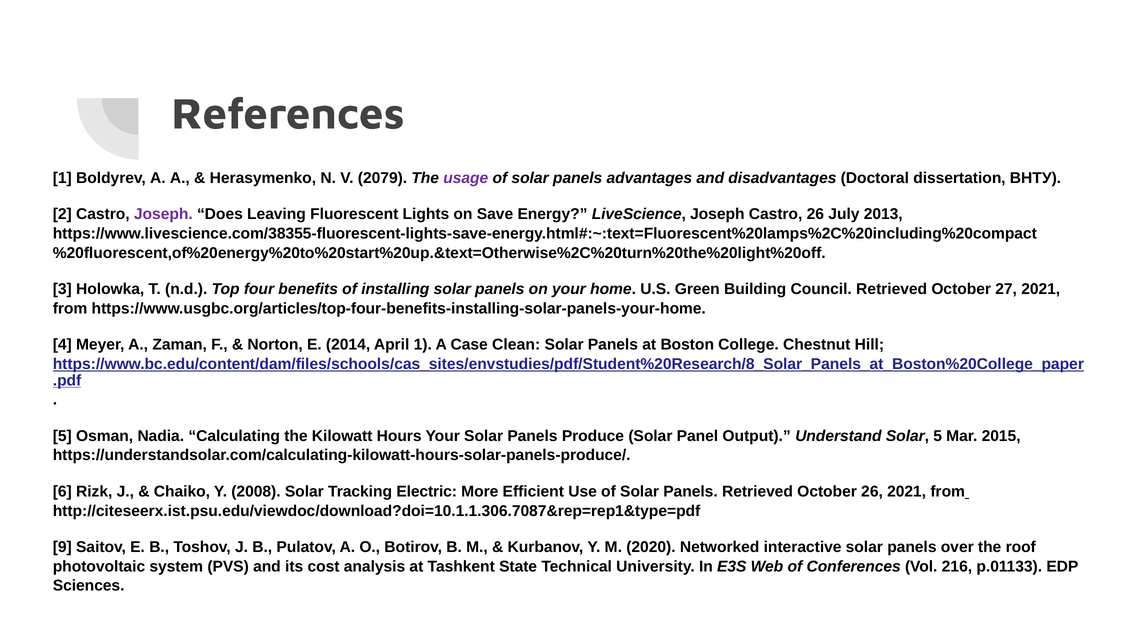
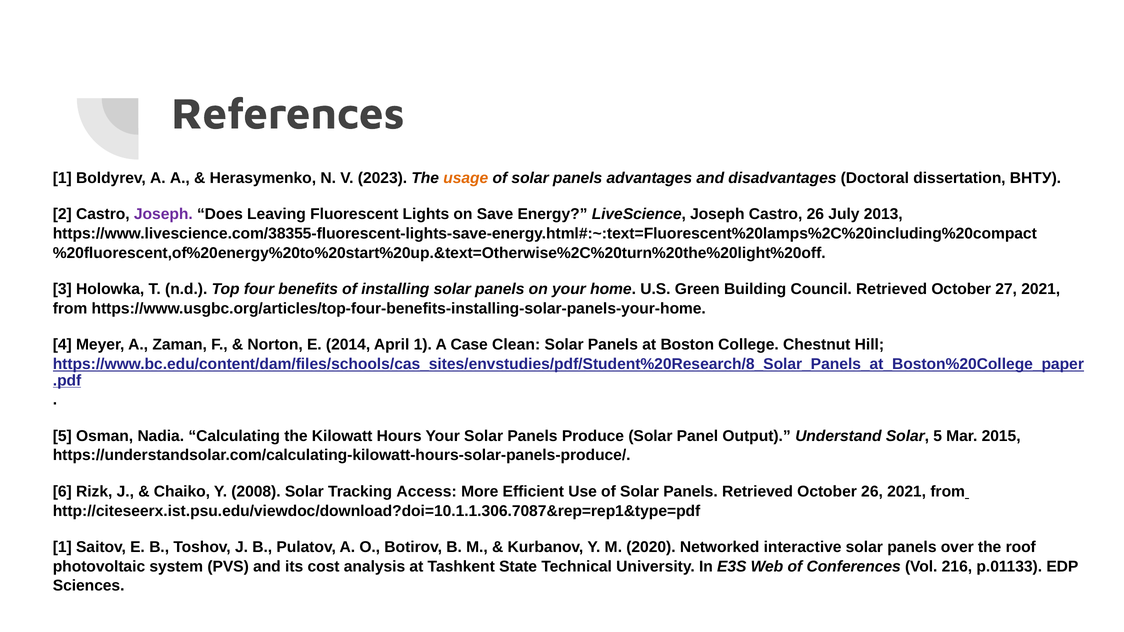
2079: 2079 -> 2023 (383, 178)
usage colour: purple -> orange (466, 178)
Electric: Electric -> Access (427, 492)
9: 9 -> 1 (62, 547)
